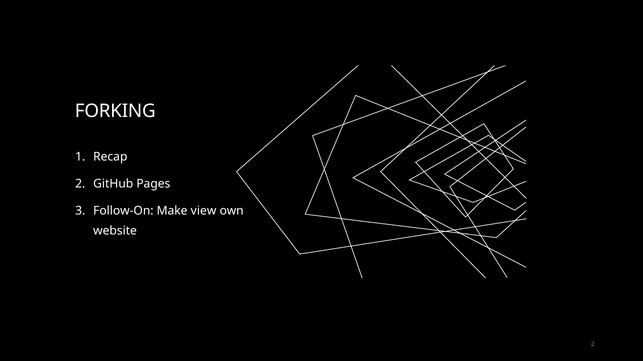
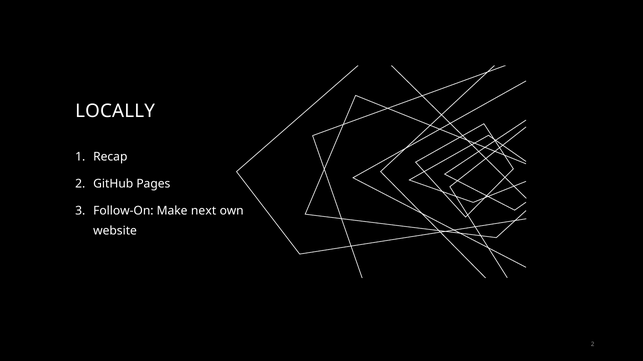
FORKING: FORKING -> LOCALLY (115, 111)
view: view -> next (204, 211)
